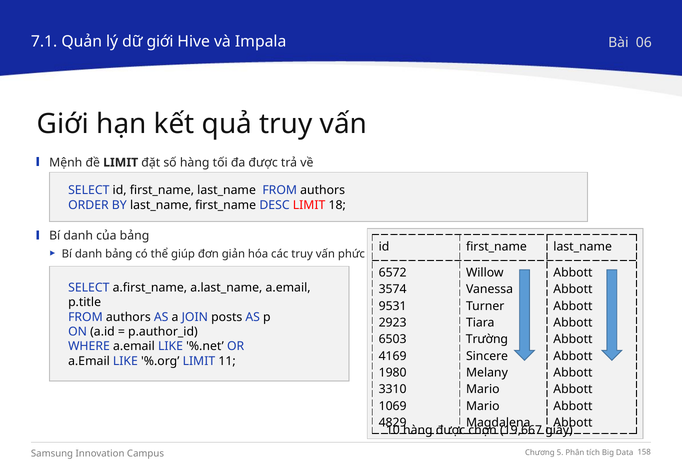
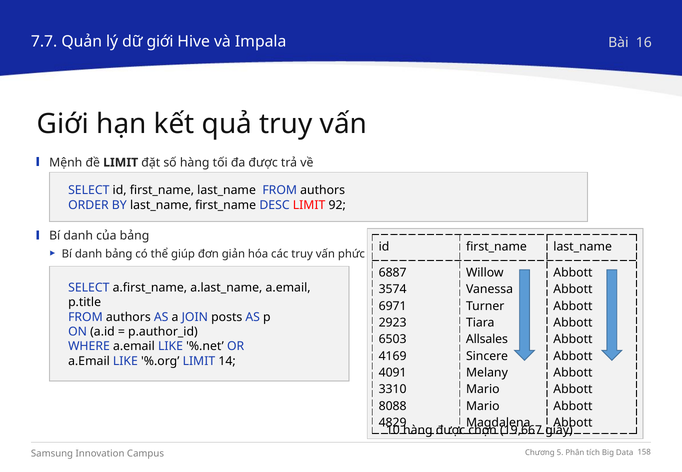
7.1: 7.1 -> 7.7 (44, 41)
06: 06 -> 16 (644, 43)
18: 18 -> 92 (337, 205)
6572: 6572 -> 6887 (393, 273)
9531: 9531 -> 6971 (393, 306)
Trường: Trường -> Allsales (487, 339)
11: 11 -> 14 (227, 361)
1980: 1980 -> 4091 (393, 373)
1069: 1069 -> 8088 (393, 406)
